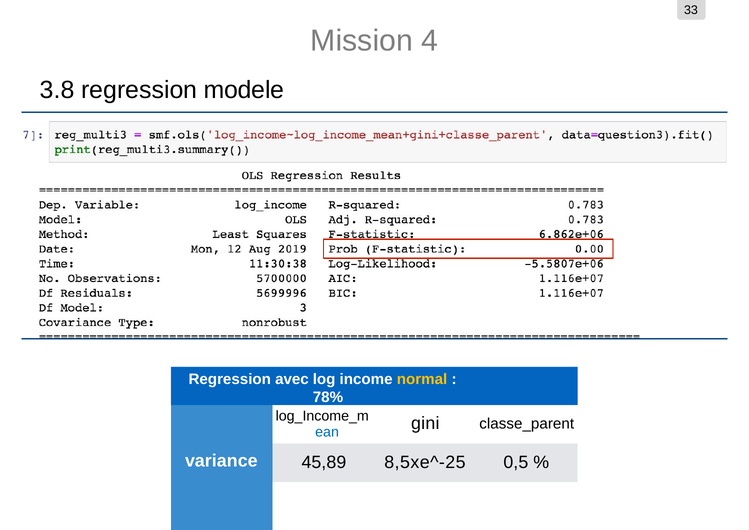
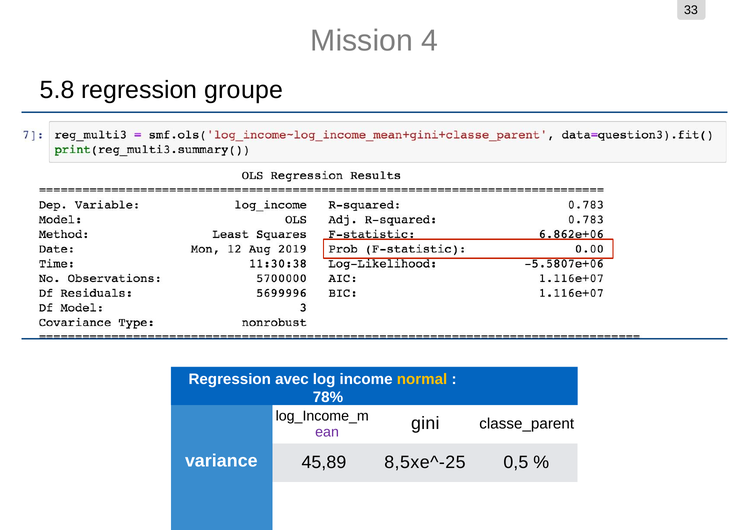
3.8: 3.8 -> 5.8 (57, 90)
modele: modele -> groupe (244, 90)
ean colour: blue -> purple (327, 432)
